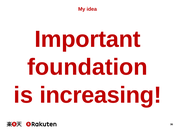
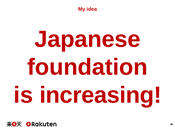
Important: Important -> Japanese (87, 39)
